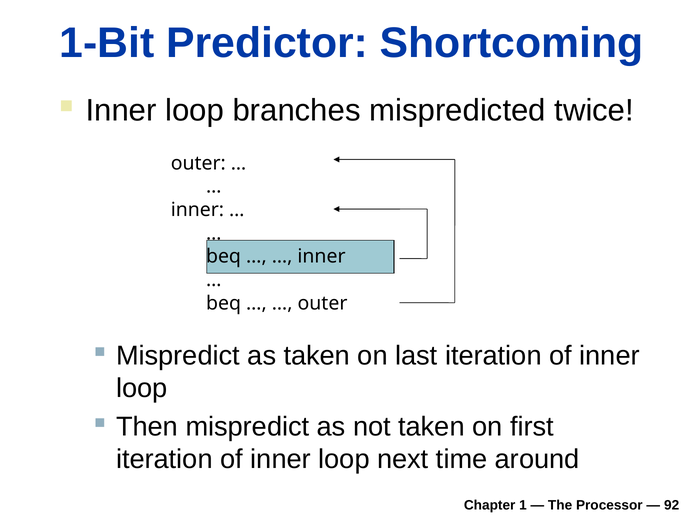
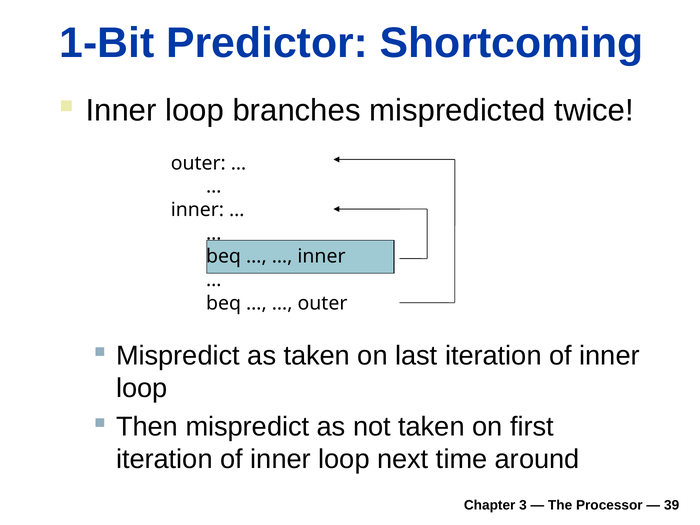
1: 1 -> 3 (523, 505)
92: 92 -> 39 (672, 505)
